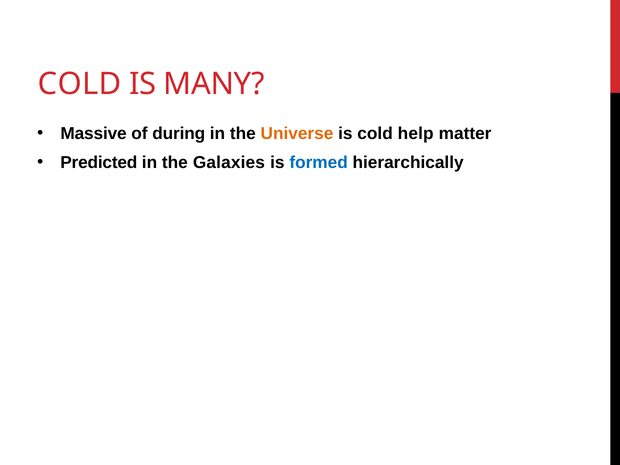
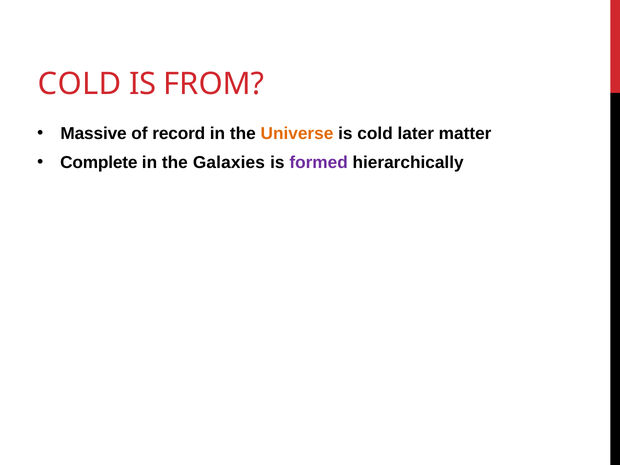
MANY: MANY -> FROM (214, 84)
during: during -> record (179, 133)
help: help -> later (416, 133)
Predicted: Predicted -> Complete (99, 163)
formed colour: blue -> purple (319, 163)
